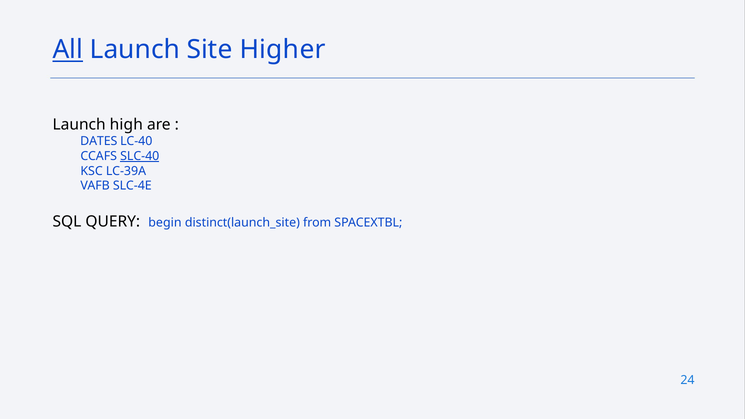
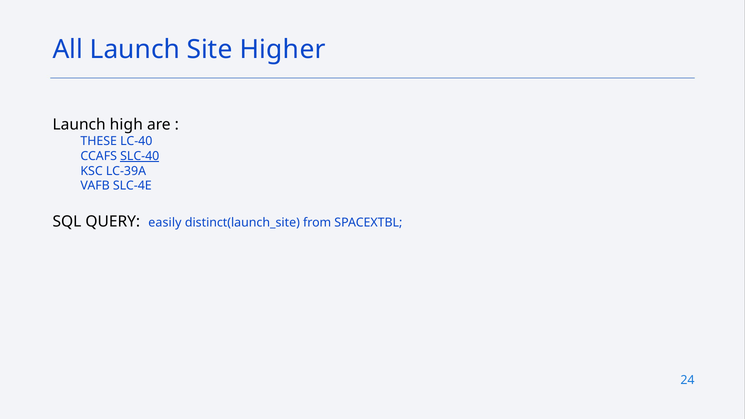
All underline: present -> none (68, 50)
DATES: DATES -> THESE (99, 141)
begin: begin -> easily (165, 223)
